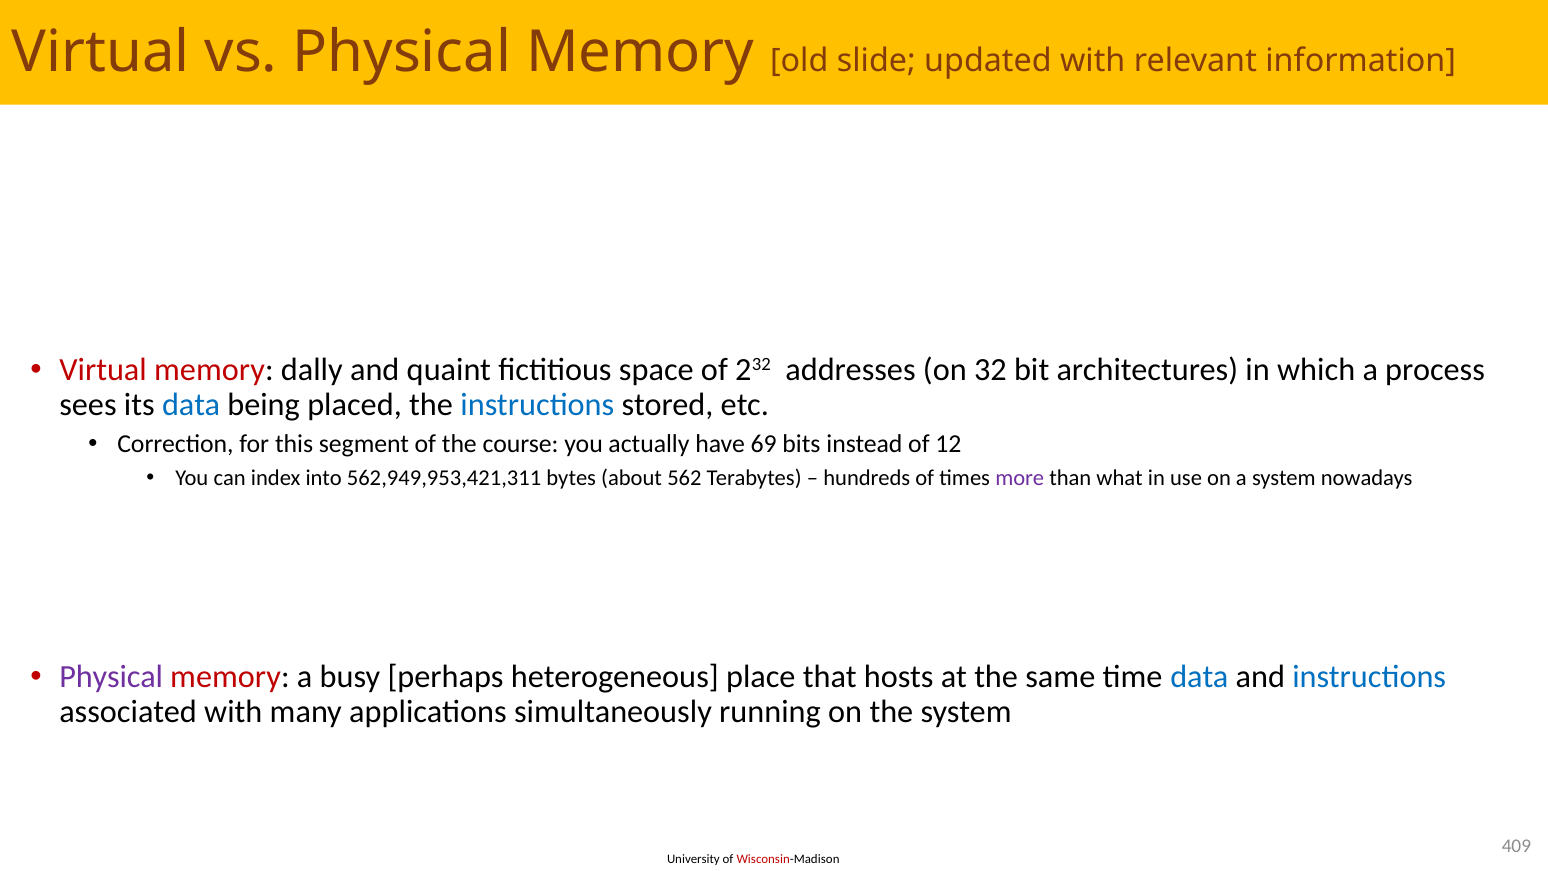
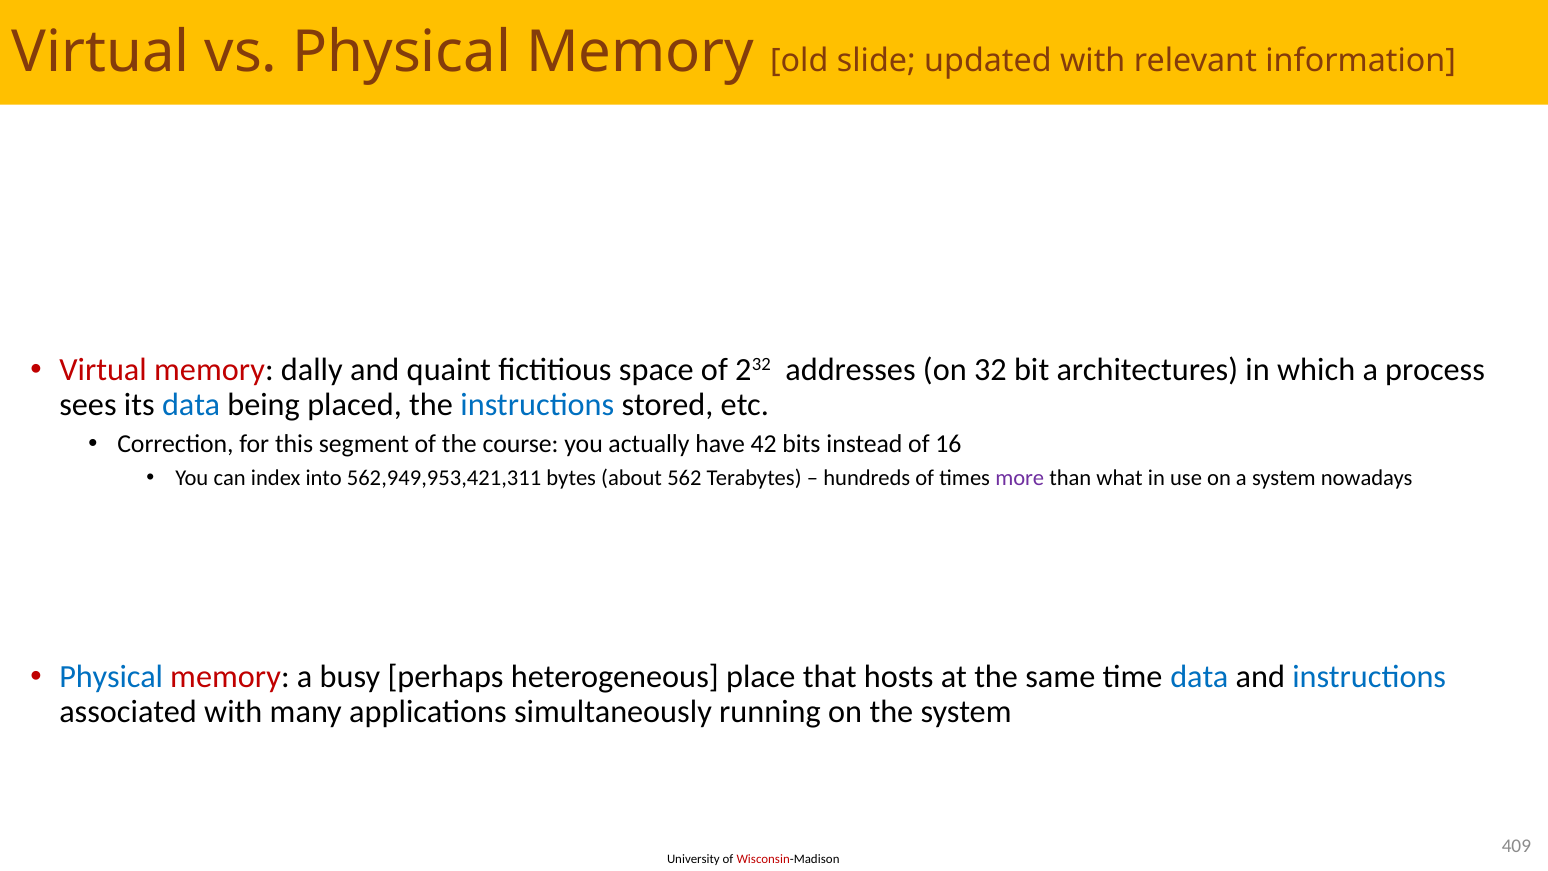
69: 69 -> 42 (764, 444)
12: 12 -> 16 (948, 444)
Physical colour: purple -> blue (111, 677)
